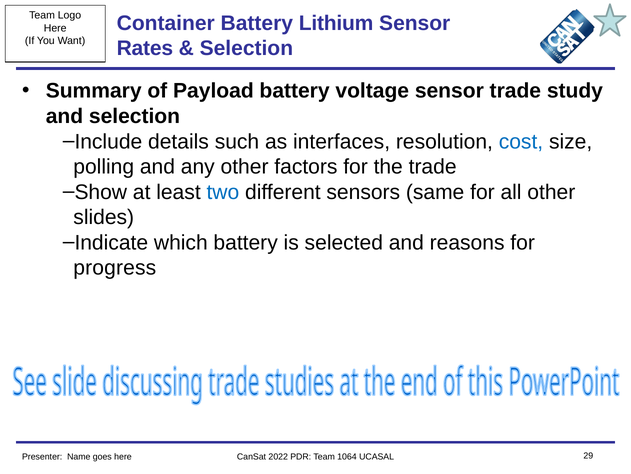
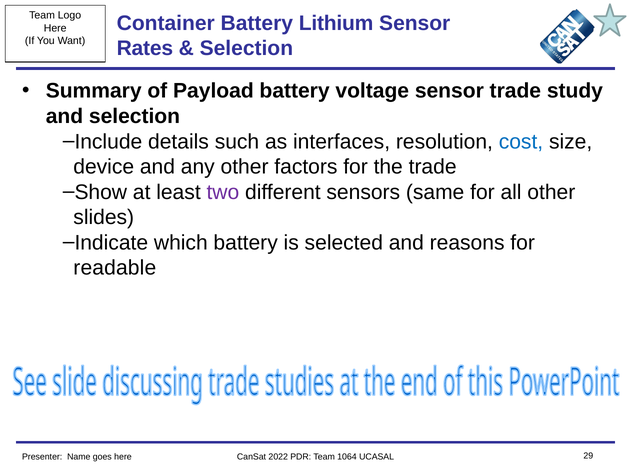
polling: polling -> device (104, 167)
two colour: blue -> purple (223, 192)
progress: progress -> readable (115, 268)
